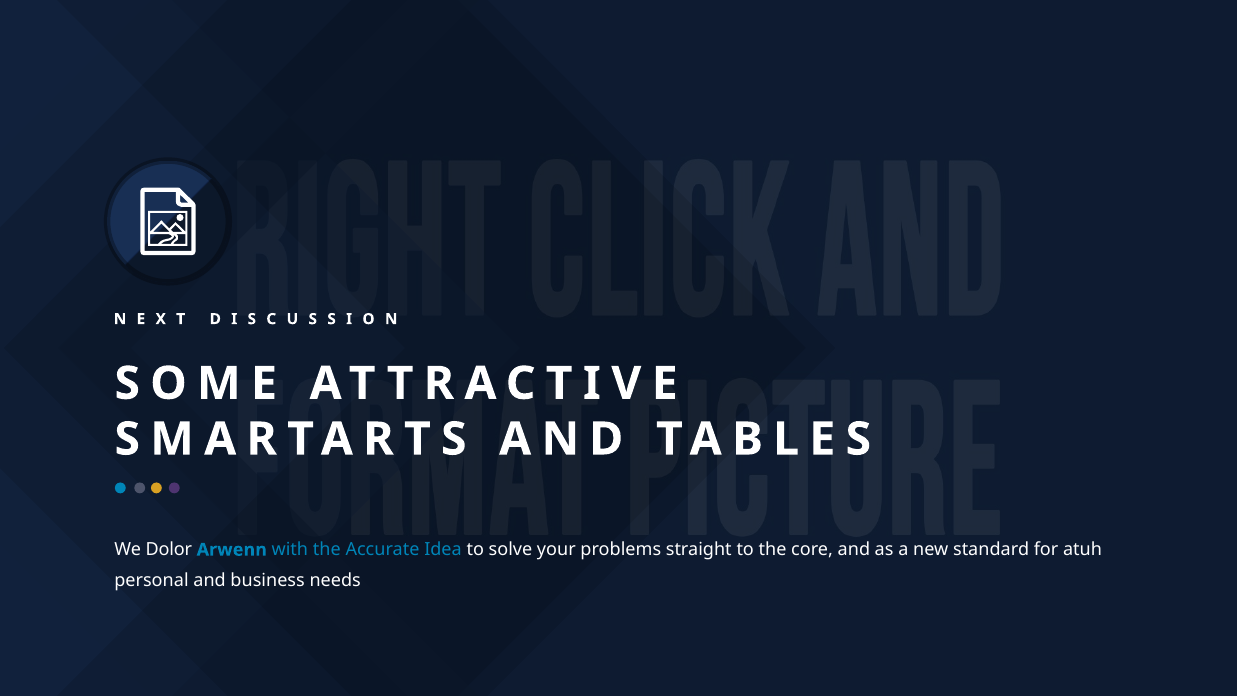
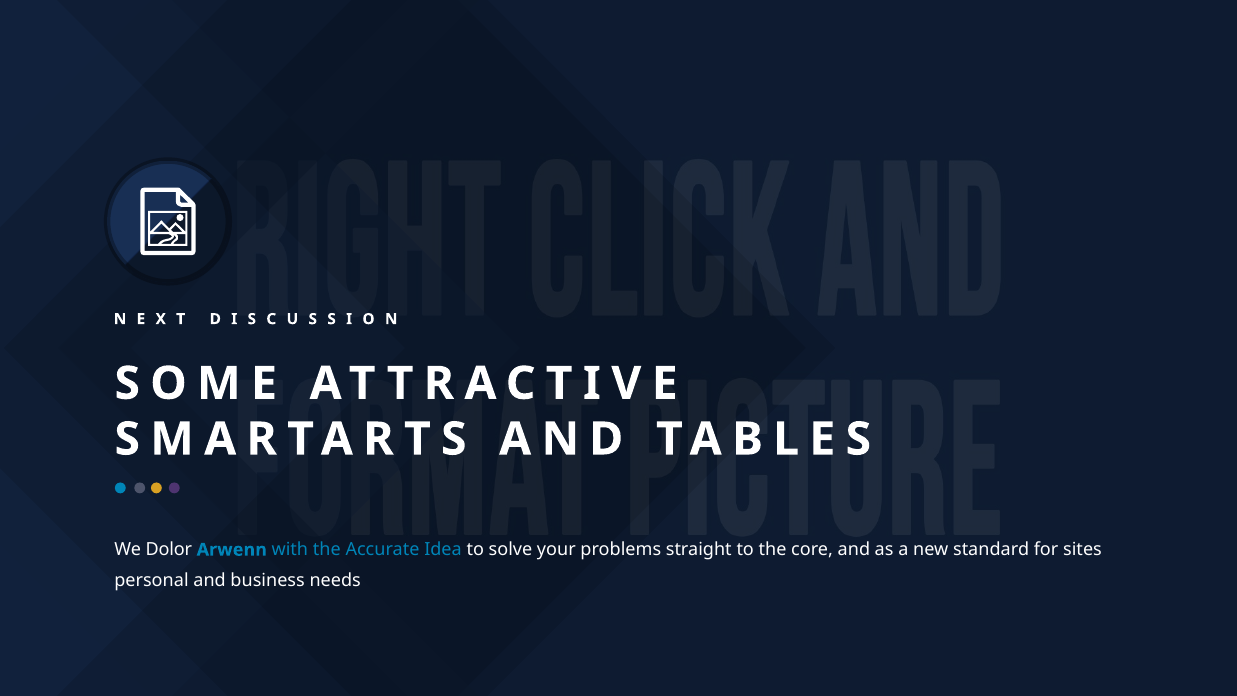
atuh: atuh -> sites (1082, 550)
